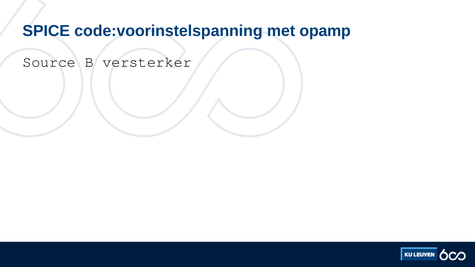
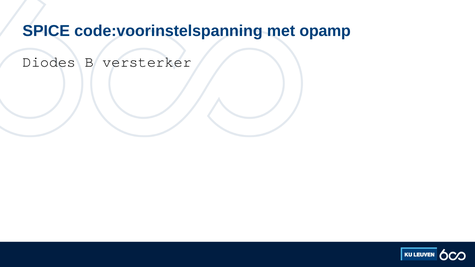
Source: Source -> Diodes (49, 62)
